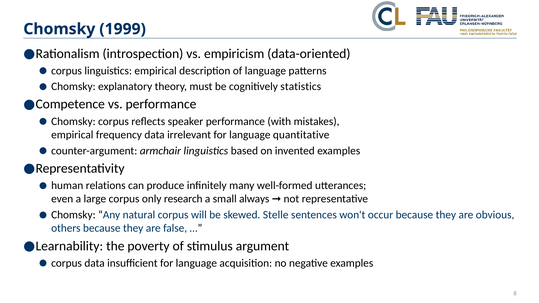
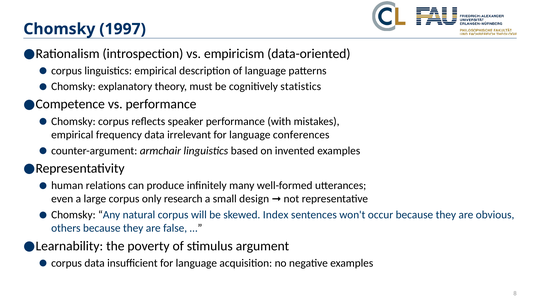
1999: 1999 -> 1997 (123, 29)
quantitative: quantitative -> conferences (301, 135)
always: always -> design (254, 199)
Stelle: Stelle -> Index (276, 215)
